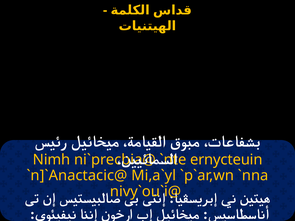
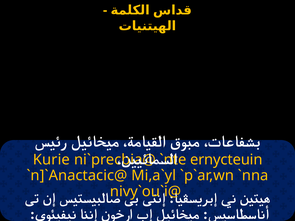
Nimh: Nimh -> Kurie (51, 160)
